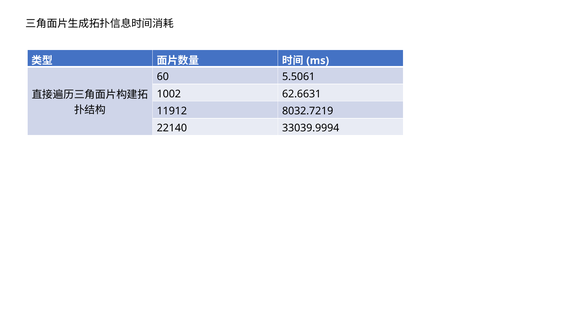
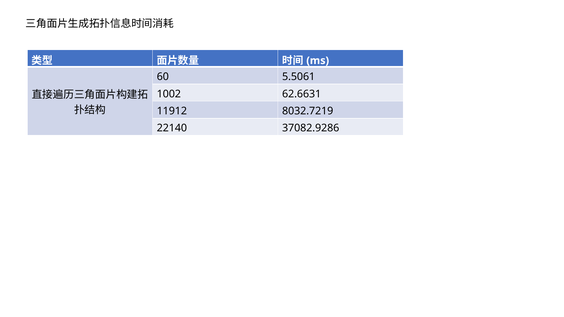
33039.9994: 33039.9994 -> 37082.9286 (311, 128)
